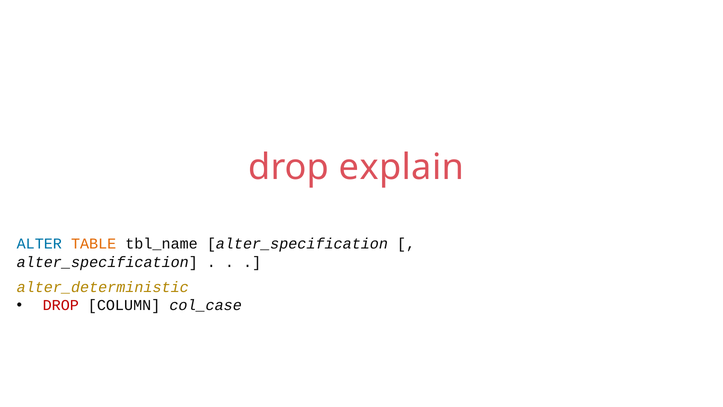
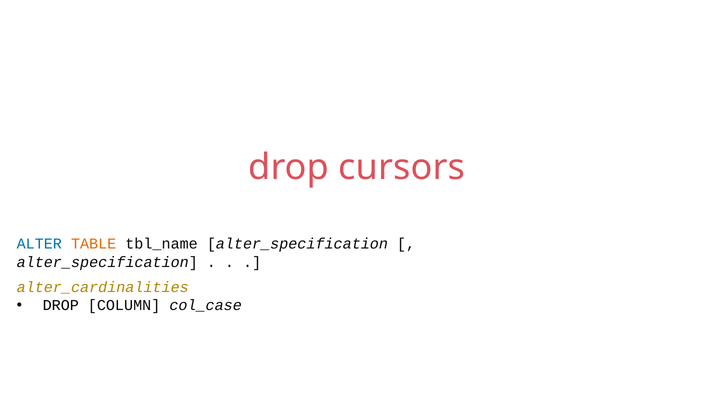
explain: explain -> cursors (402, 167)
alter_deterministic: alter_deterministic -> alter_cardinalities (103, 287)
DROP colour: red -> black (61, 305)
